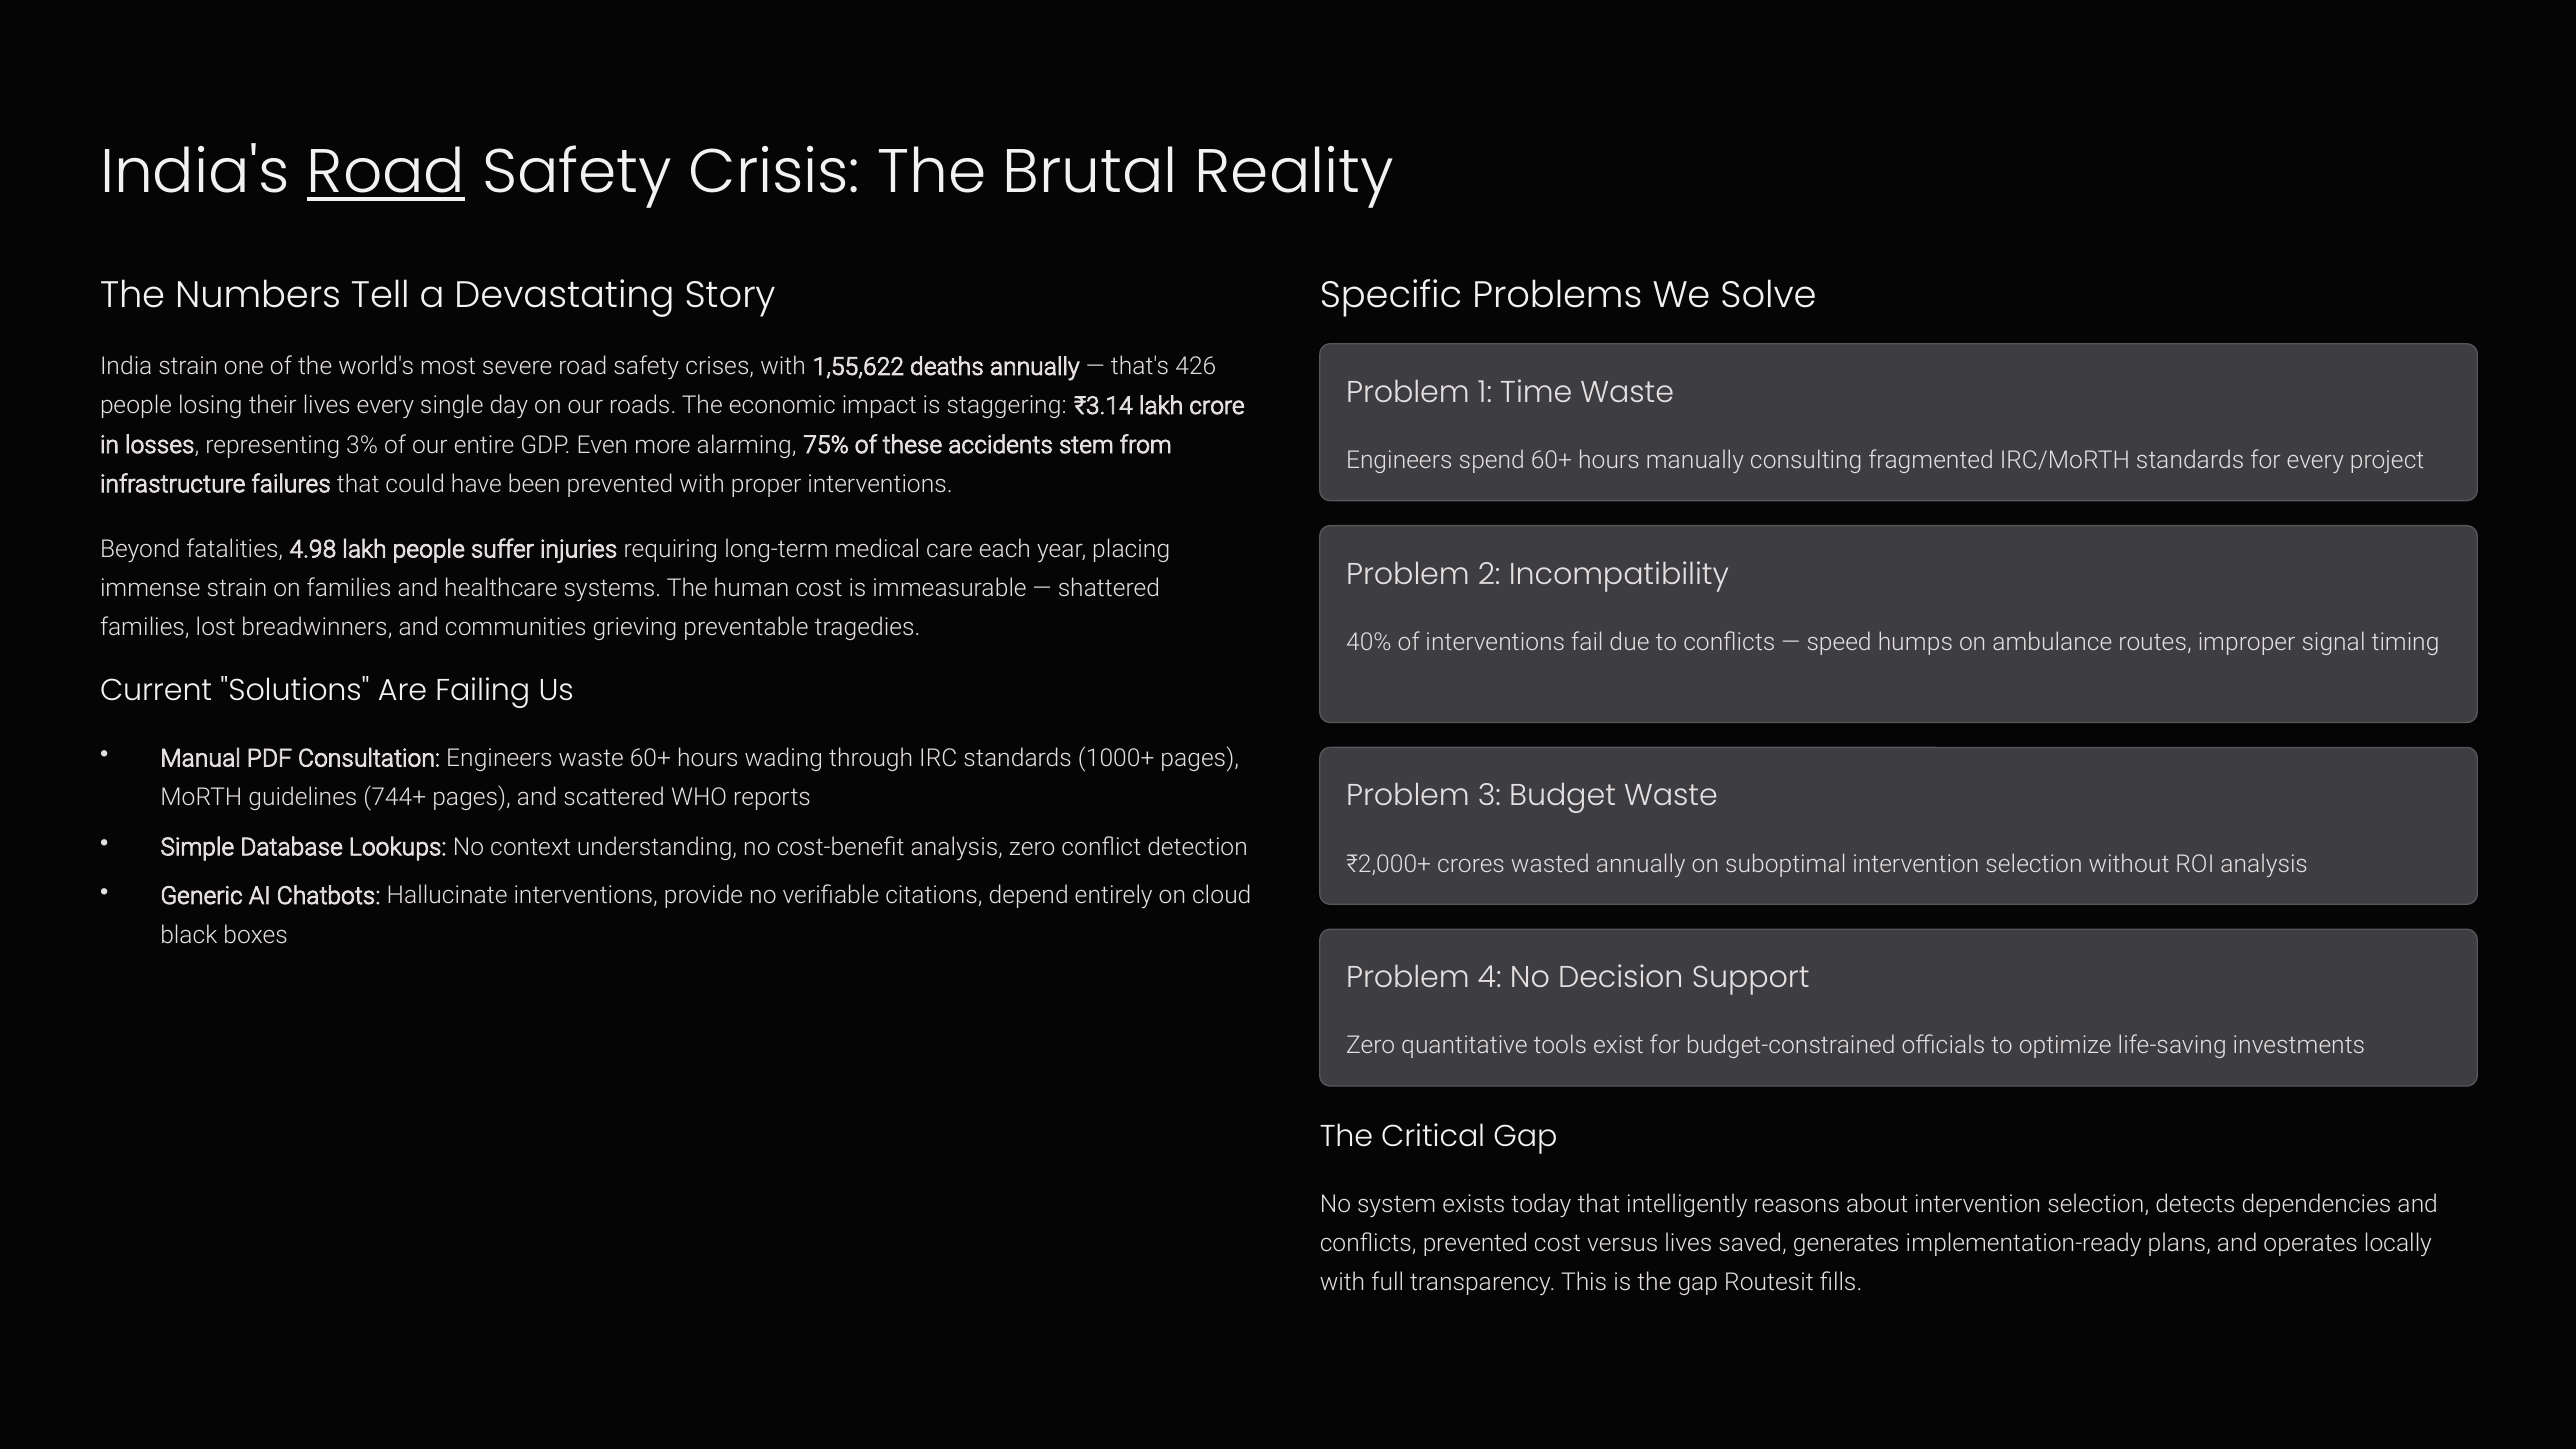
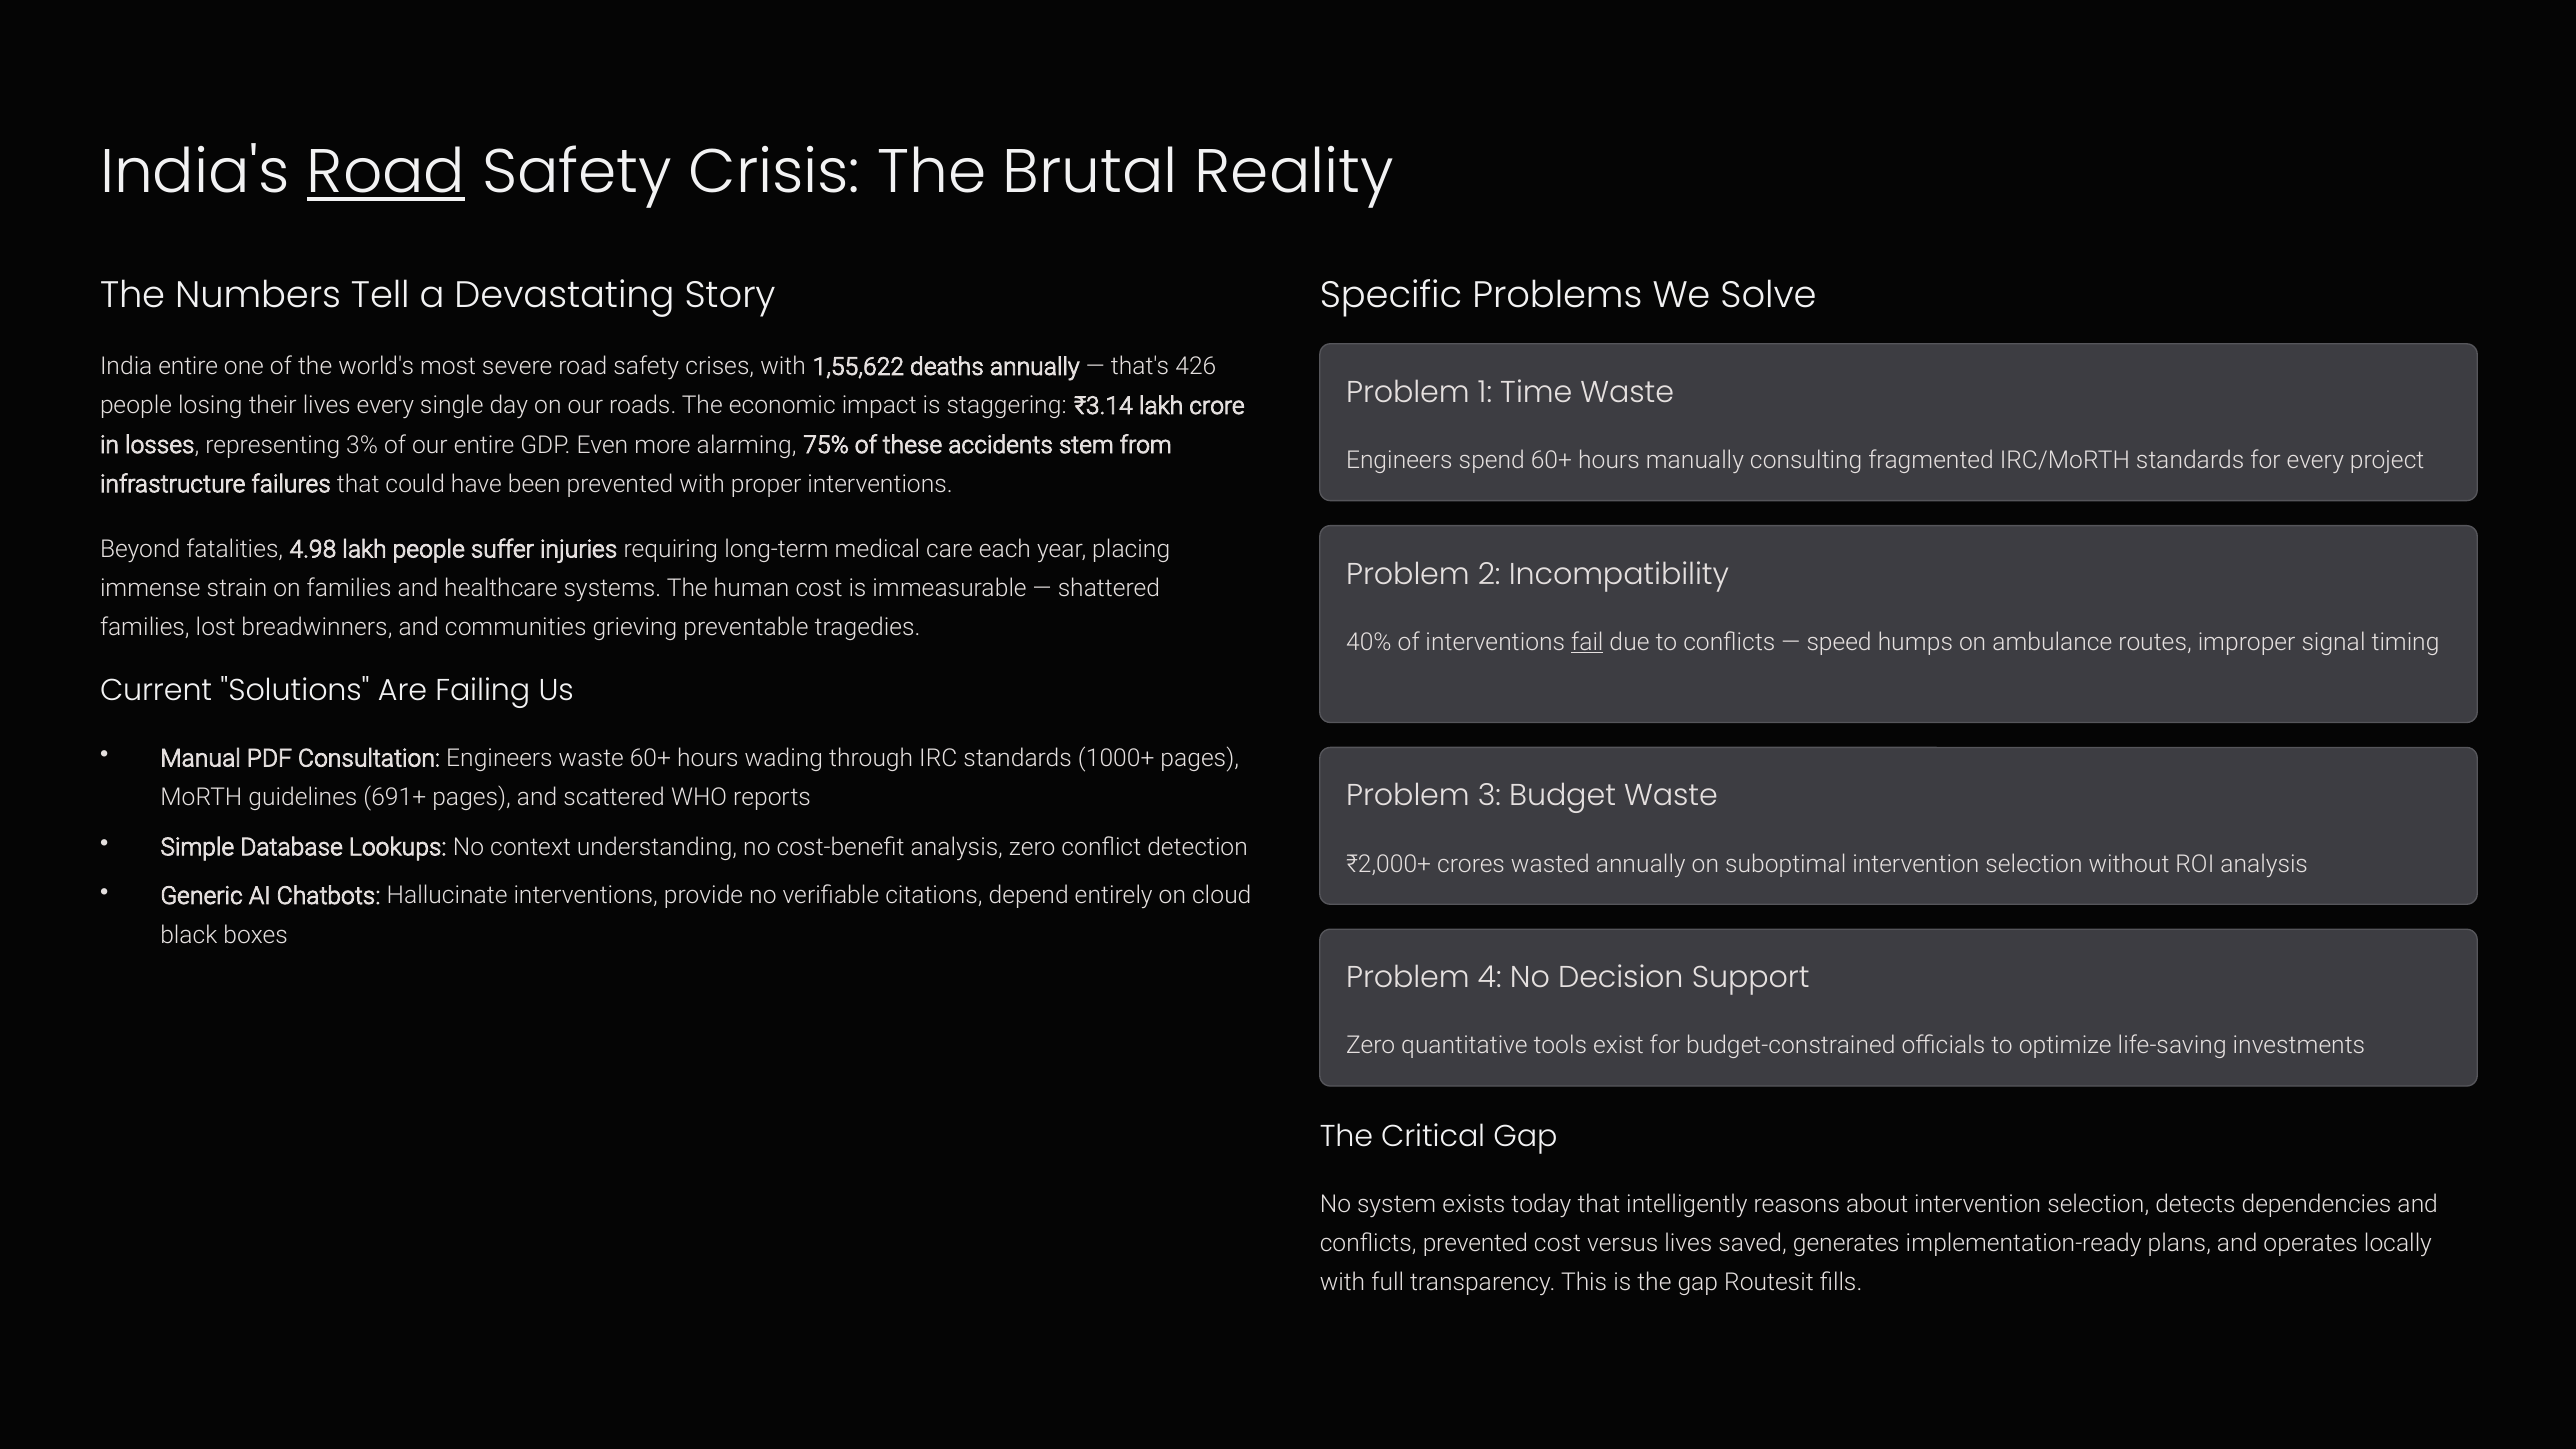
India strain: strain -> entire (188, 367)
fail underline: none -> present (1587, 642)
744+: 744+ -> 691+ (395, 797)
